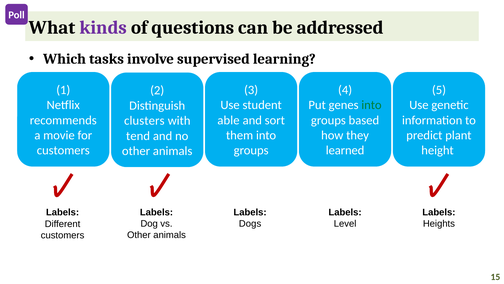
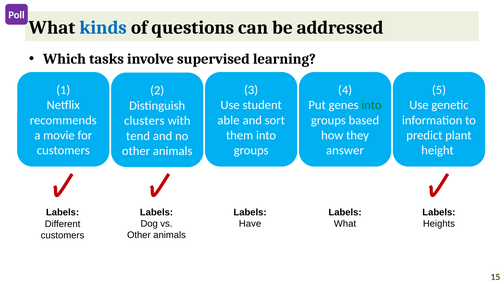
kinds colour: purple -> blue (103, 27)
learned: learned -> answer (345, 150)
Dogs: Dogs -> Have (250, 223)
Level: Level -> What (345, 223)
